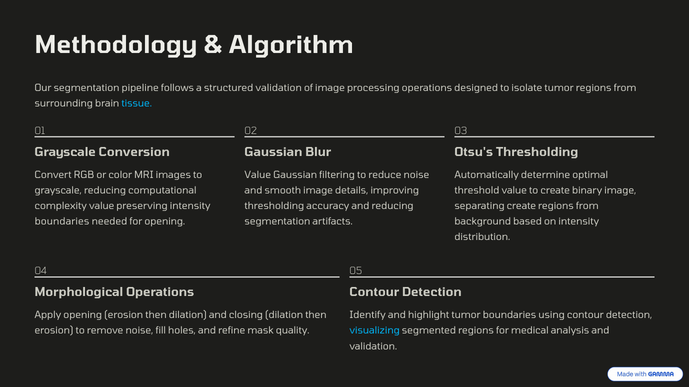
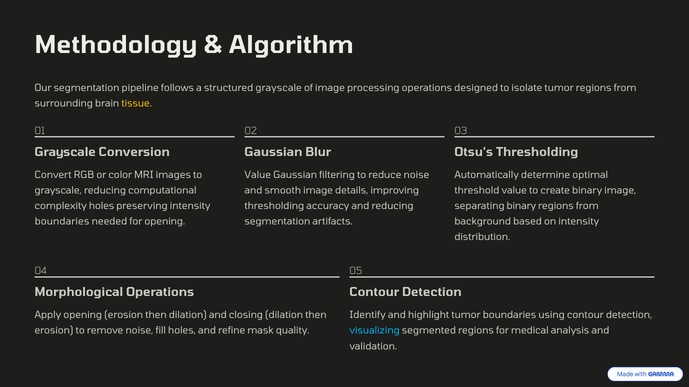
structured validation: validation -> grayscale (279, 88)
tissue colour: light blue -> yellow (137, 104)
separating create: create -> binary (521, 206)
complexity value: value -> holes (102, 206)
